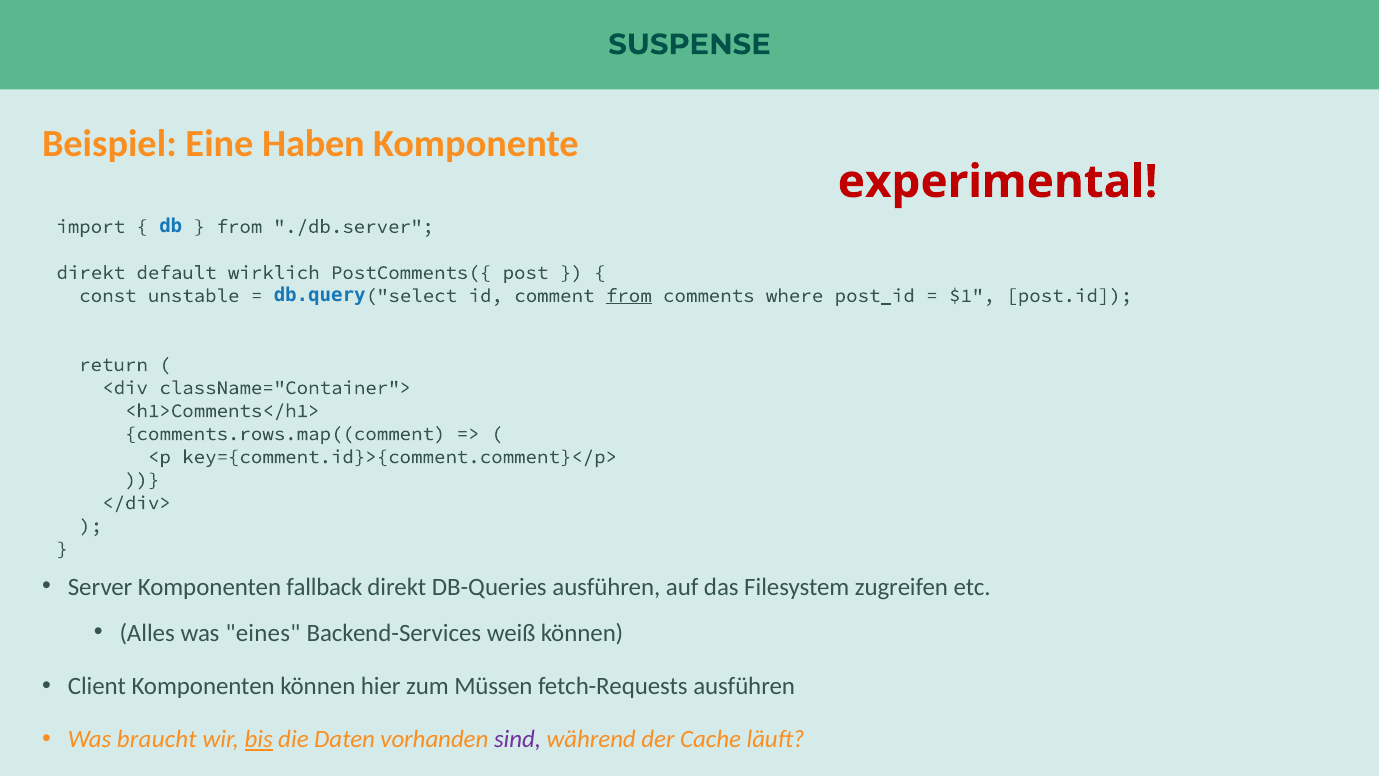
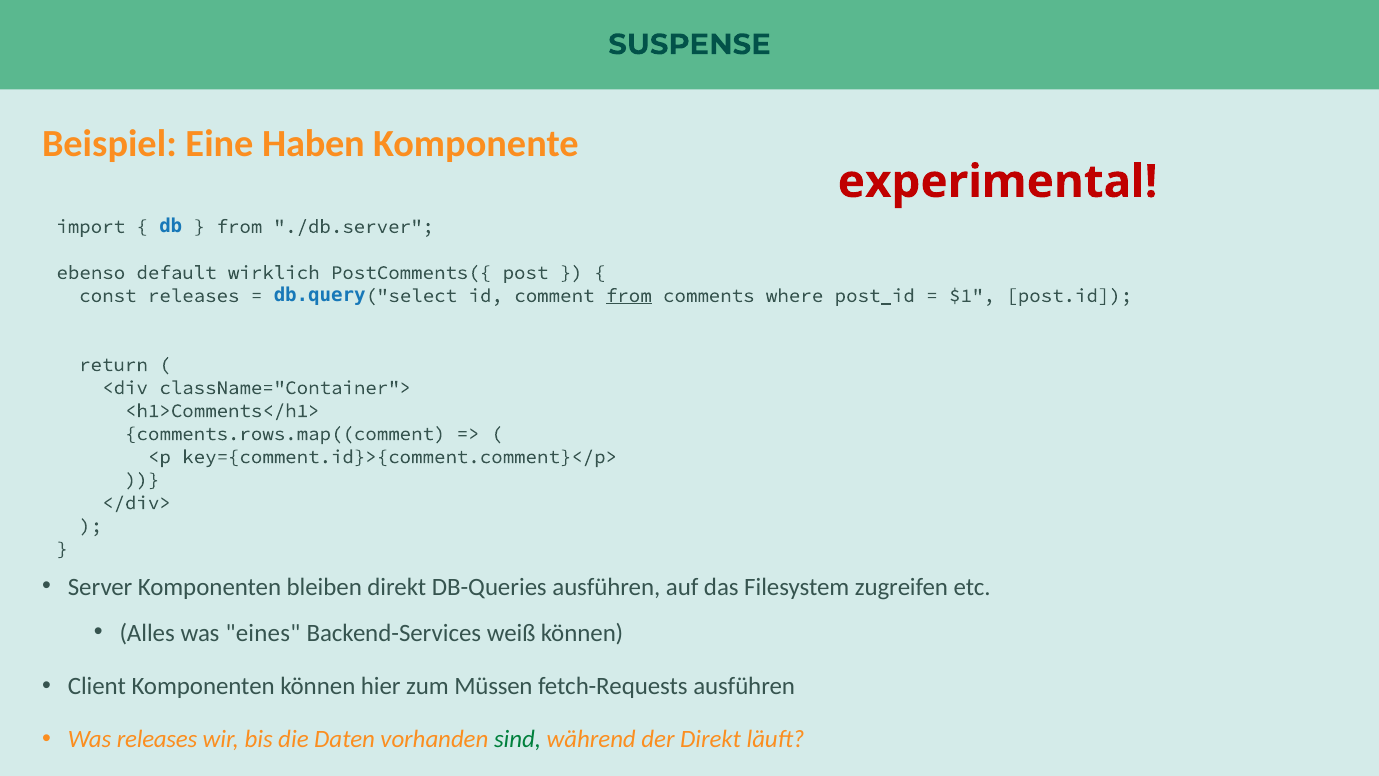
direkt: direkt -> ebenso (91, 272)
const unstable: unstable -> releases (194, 295)
fallback: fallback -> bleiben (324, 587)
Was braucht: braucht -> releases (157, 739)
bis underline: present -> none (259, 739)
sind colour: purple -> green (518, 739)
der Cache: Cache -> Direkt (711, 739)
